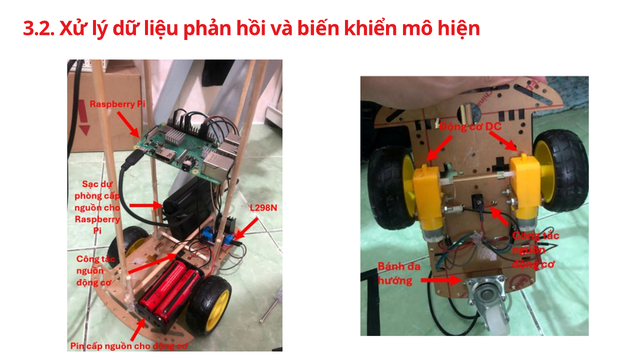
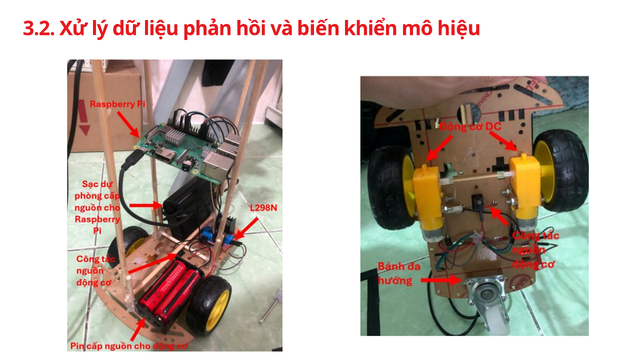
hiện: hiện -> hiệu (459, 29)
